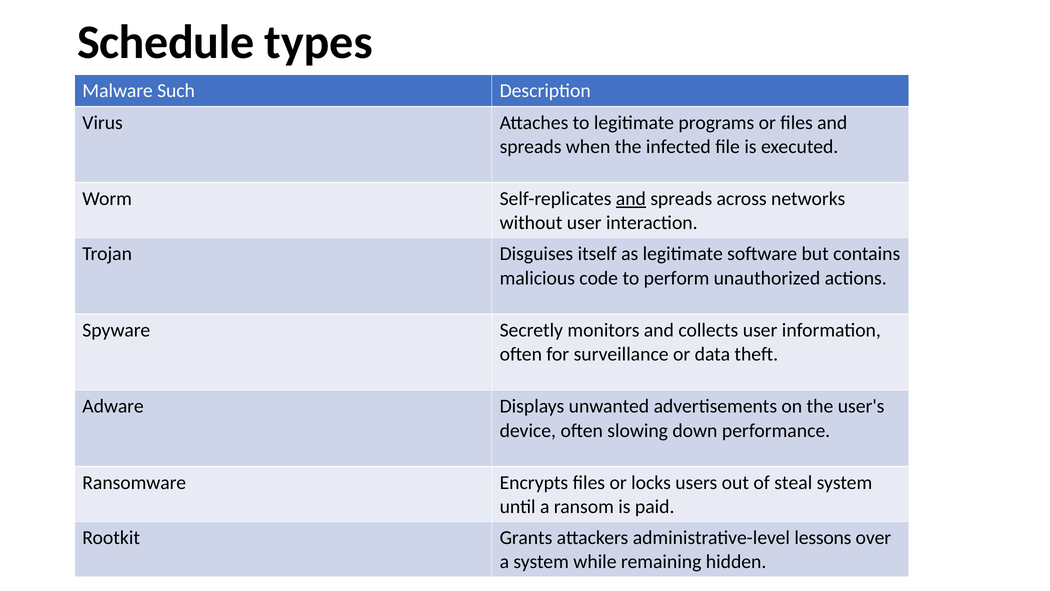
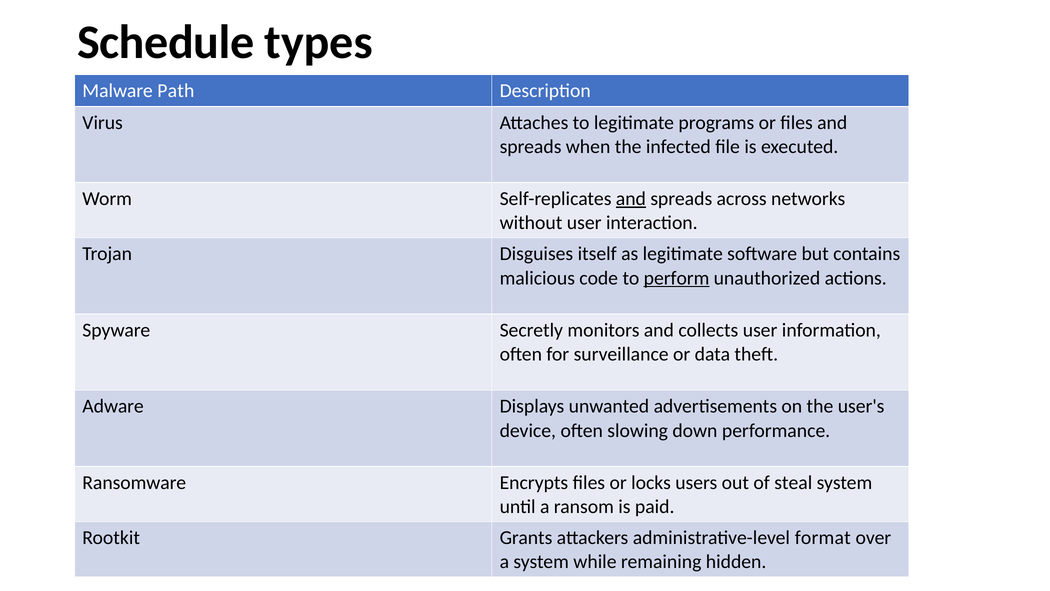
Such: Such -> Path (176, 91)
perform underline: none -> present (677, 278)
lessons: lessons -> format (823, 538)
